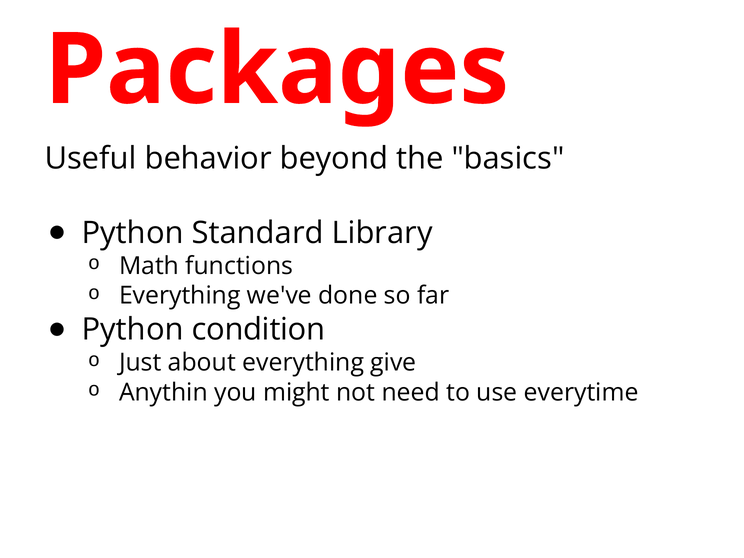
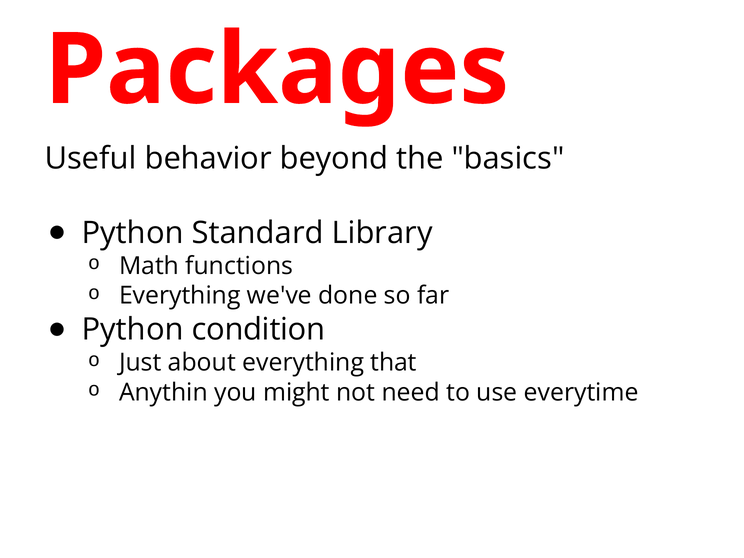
give: give -> that (393, 363)
